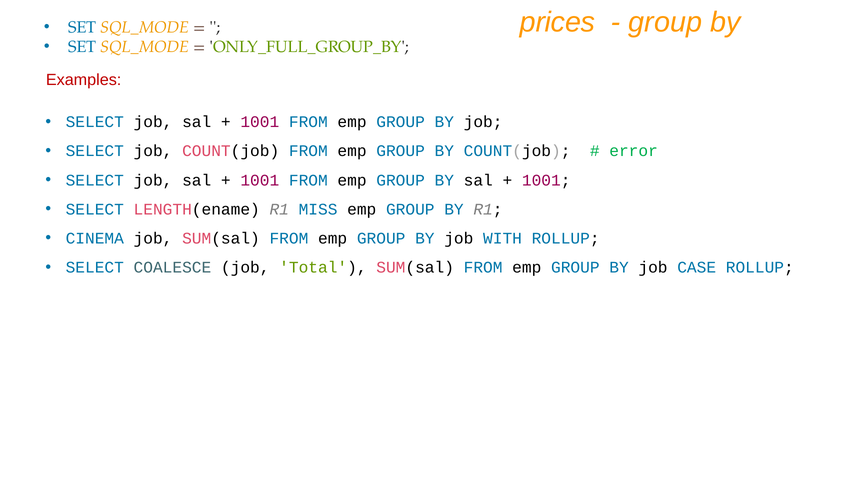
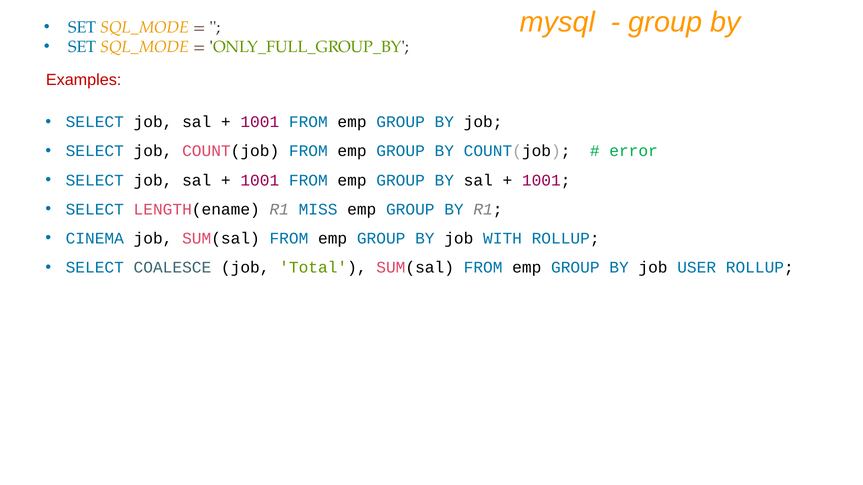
prices: prices -> mysql (557, 22)
CASE: CASE -> USER (697, 268)
